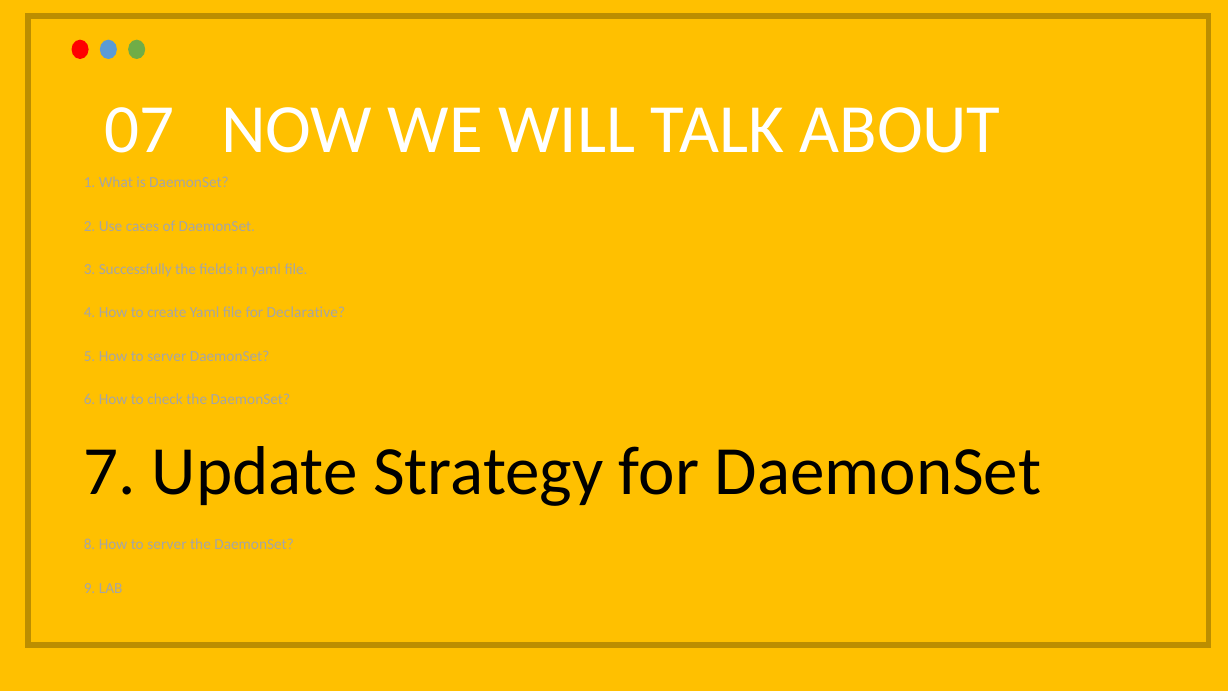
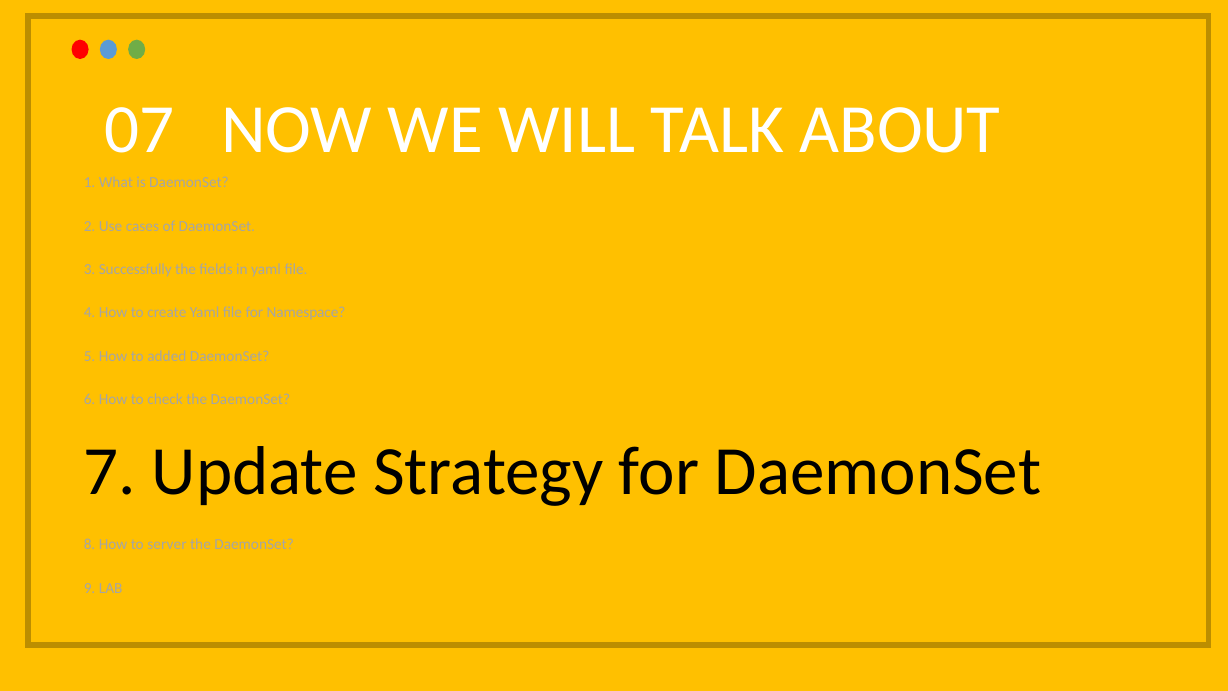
Declarative: Declarative -> Namespace (306, 313)
5 How to server: server -> added (167, 356)
